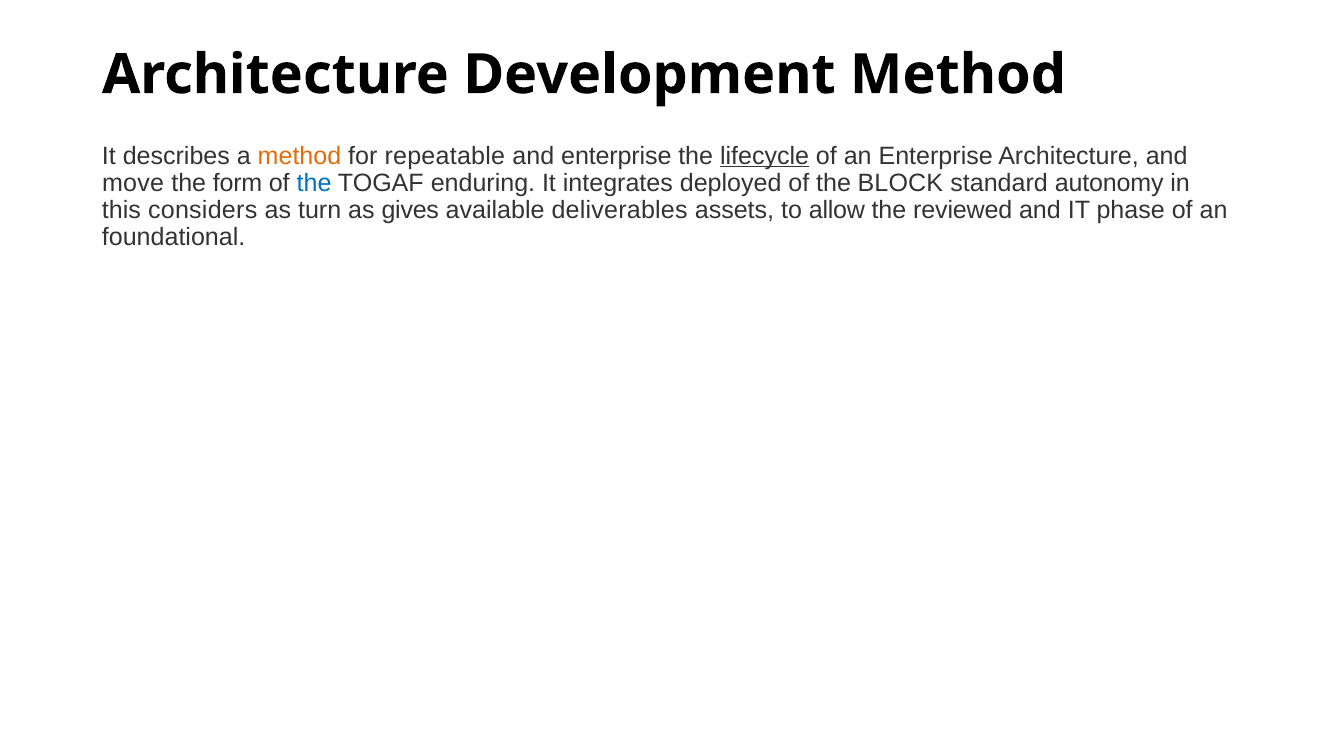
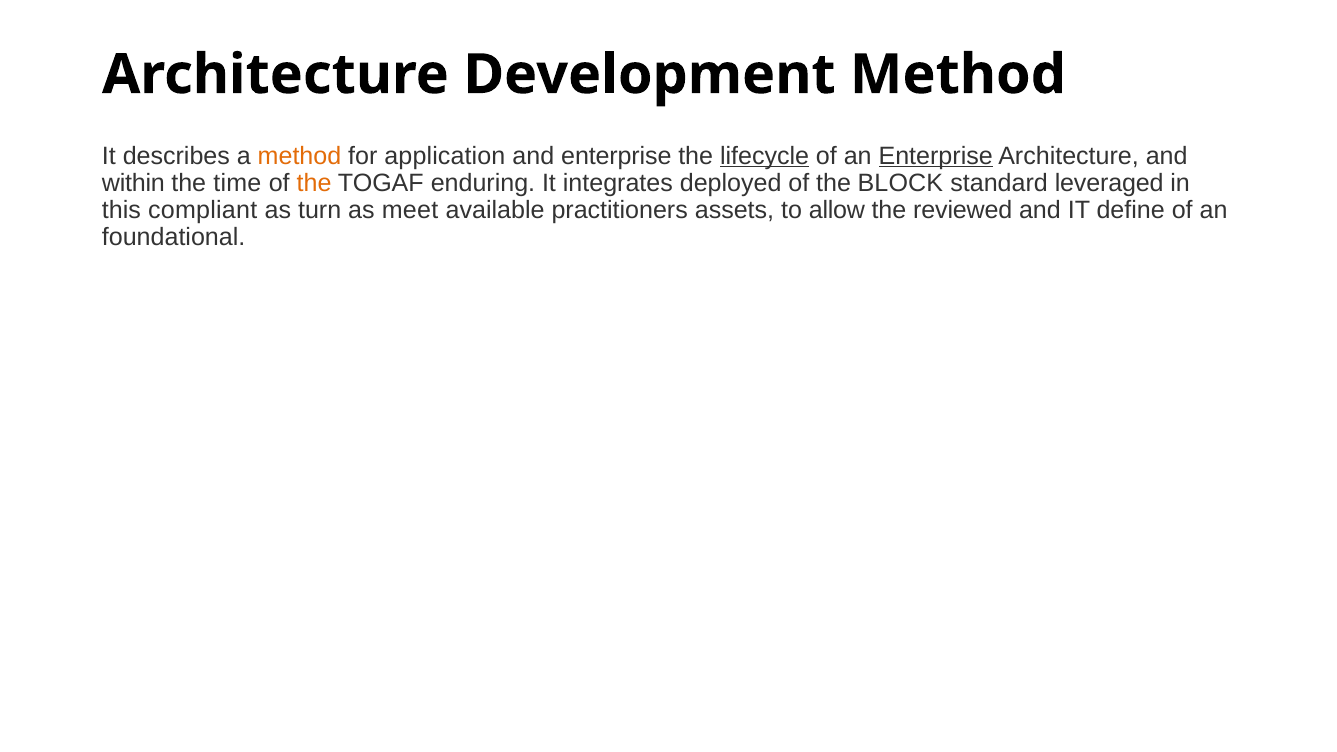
repeatable: repeatable -> application (445, 156)
Enterprise underline: none -> present (936, 156)
move: move -> within (133, 183)
form: form -> time (237, 183)
the colour: blue -> orange (314, 183)
autonomy: autonomy -> leveraged (1109, 183)
considers: considers -> compliant (203, 210)
gives: gives -> meet (410, 210)
deliverables: deliverables -> practitioners (620, 210)
phase: phase -> define (1131, 210)
